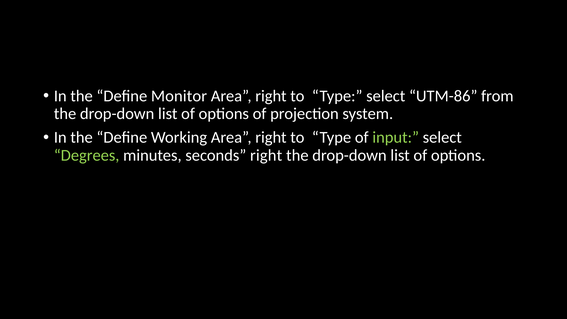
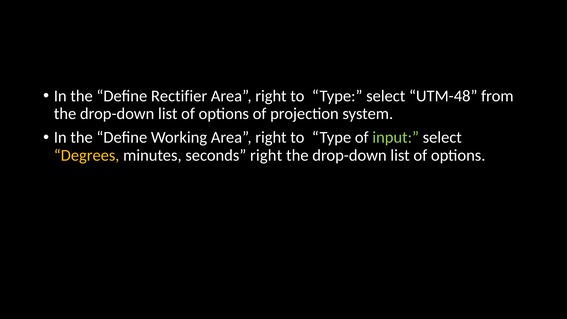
Monitor: Monitor -> Rectifier (179, 96)
UTM-86: UTM-86 -> UTM-48 (443, 96)
Degrees colour: light green -> yellow (87, 155)
